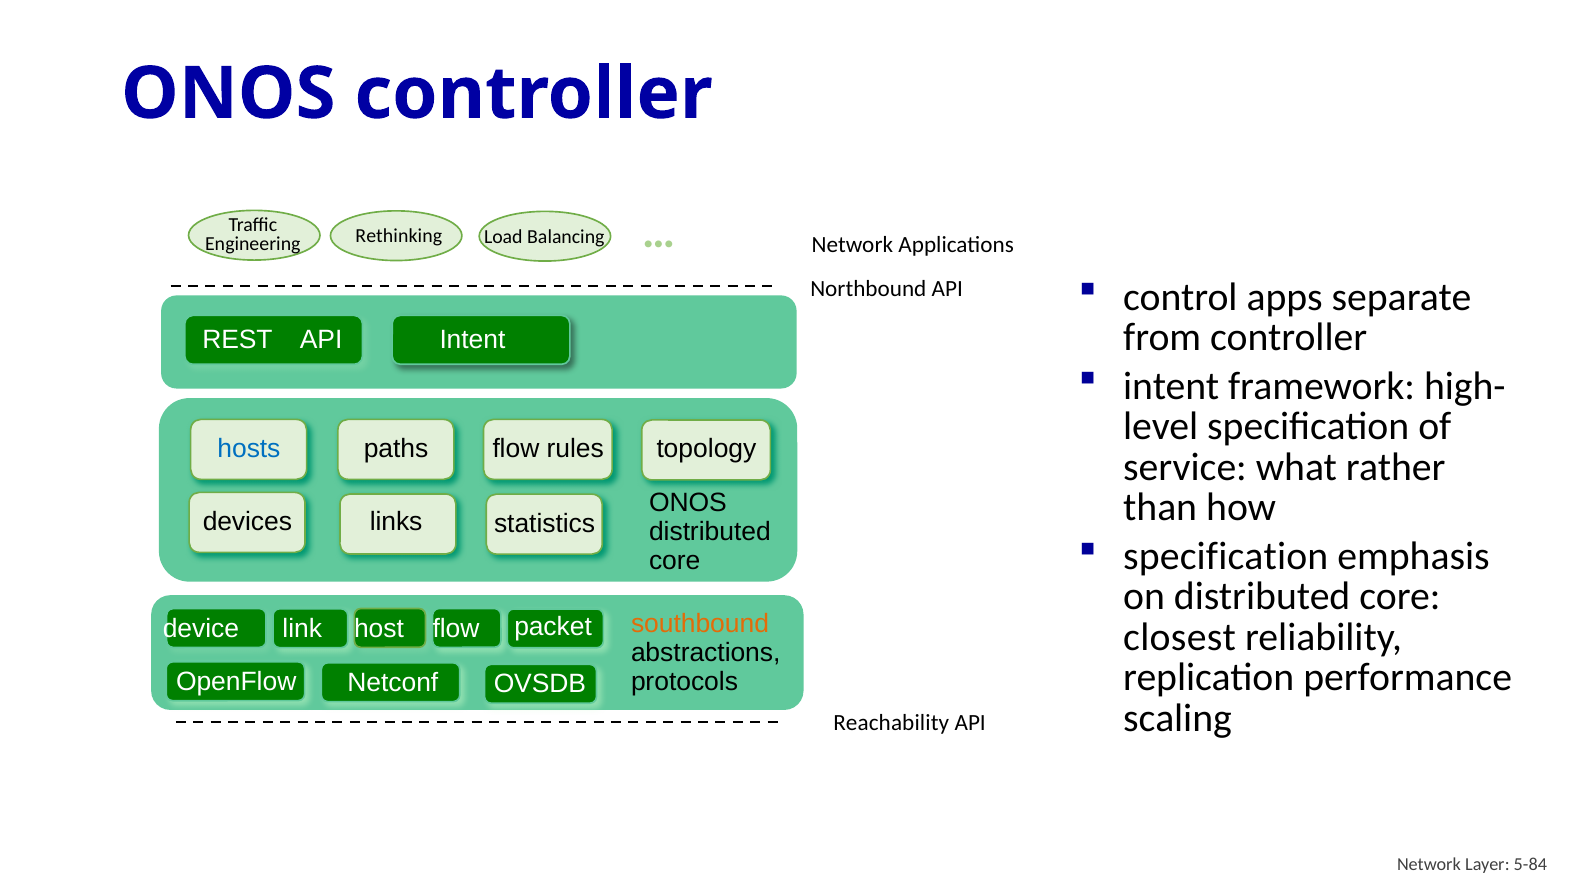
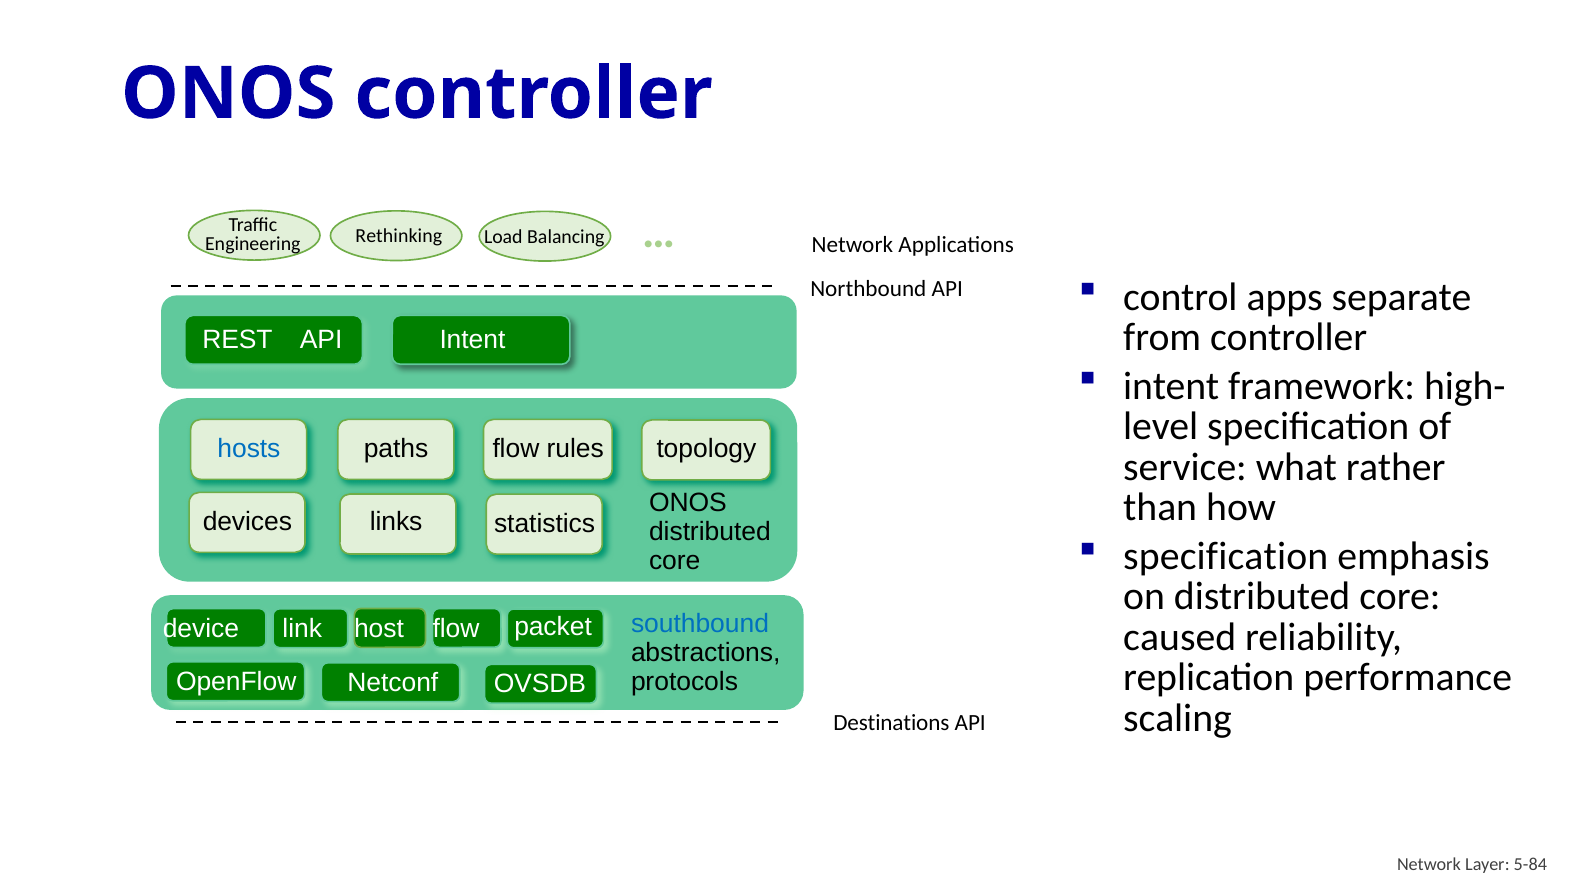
southbound colour: orange -> blue (700, 624)
closest: closest -> caused (1180, 637)
Reachability: Reachability -> Destinations (891, 723)
